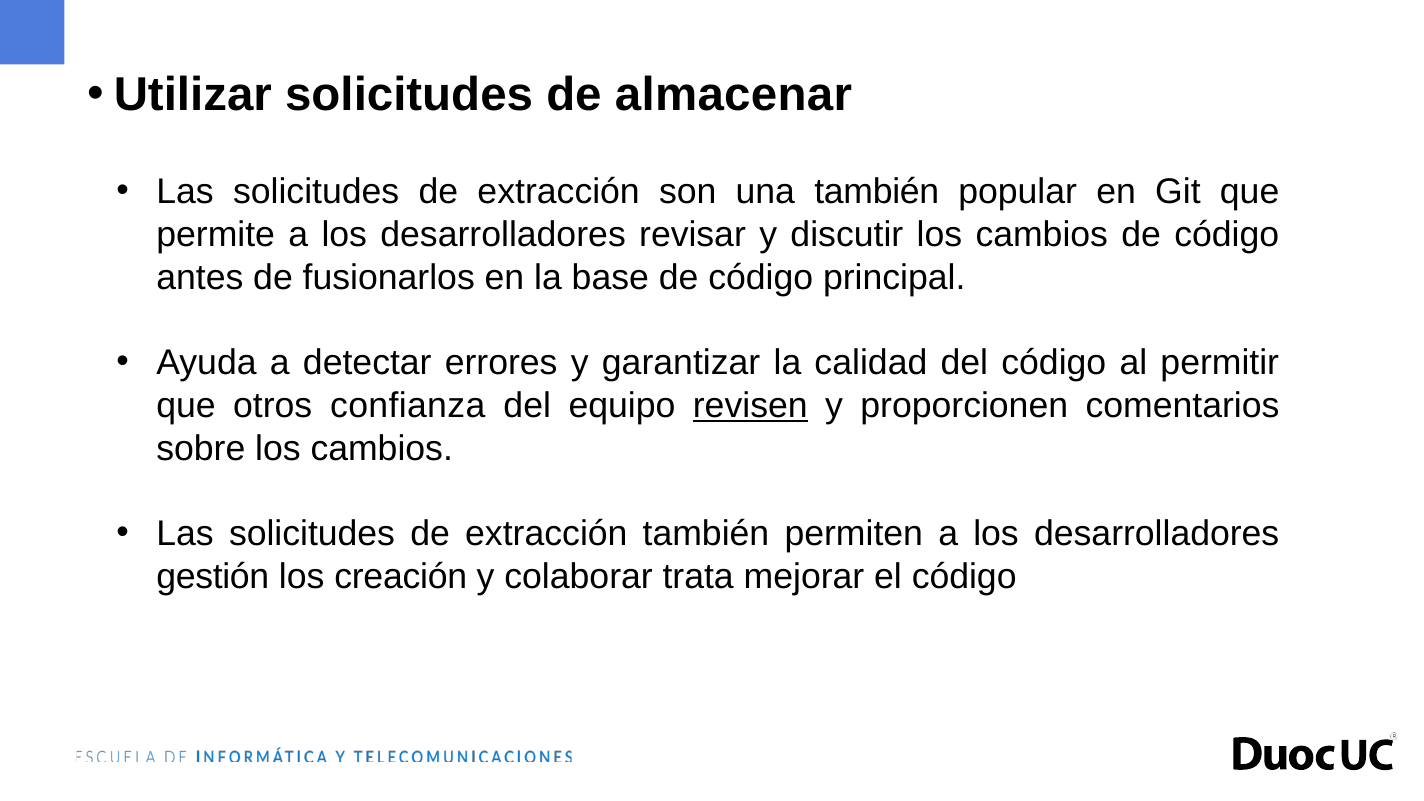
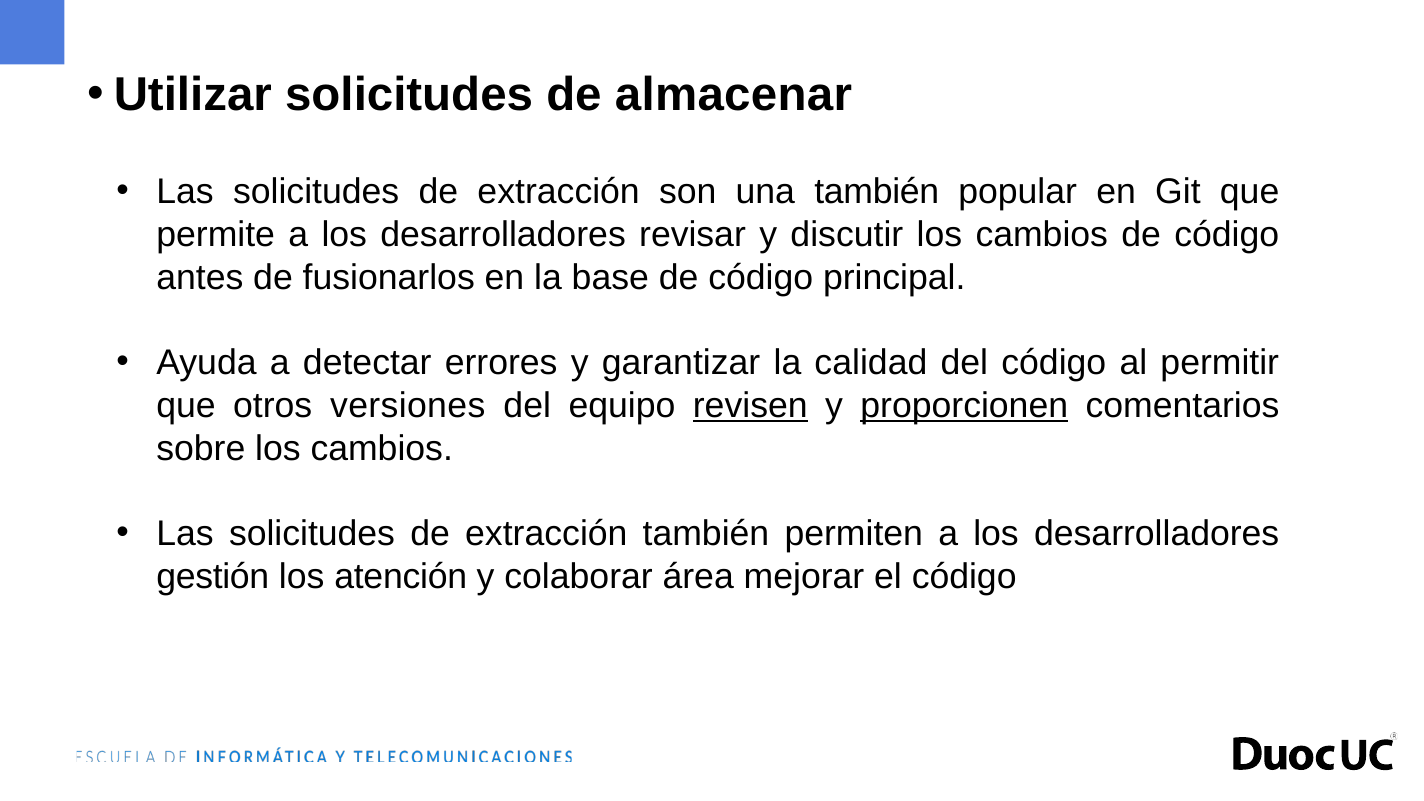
confianza: confianza -> versiones (408, 406)
proporcionen underline: none -> present (964, 406)
creación: creación -> atención (401, 576)
trata: trata -> área (698, 576)
